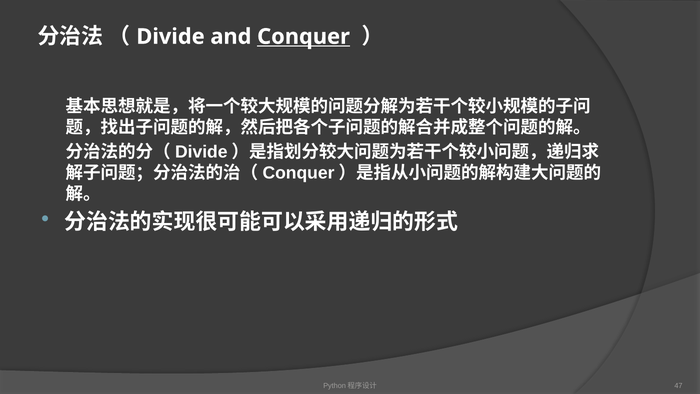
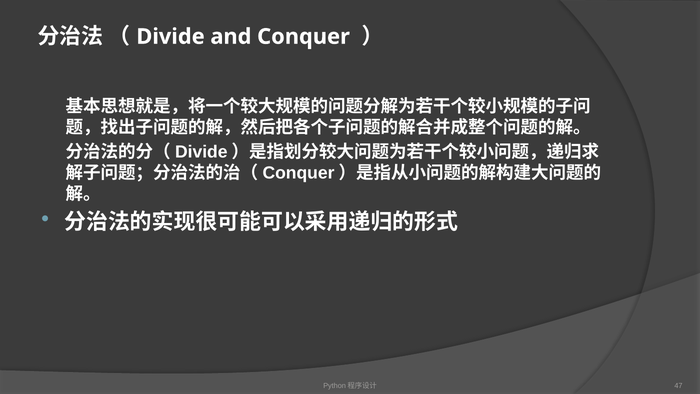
Conquer underline: present -> none (303, 37)
